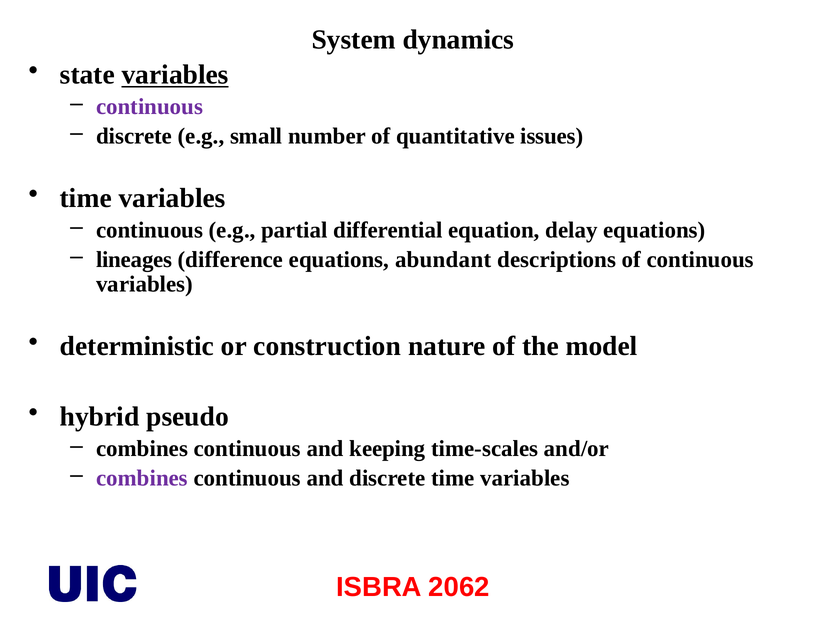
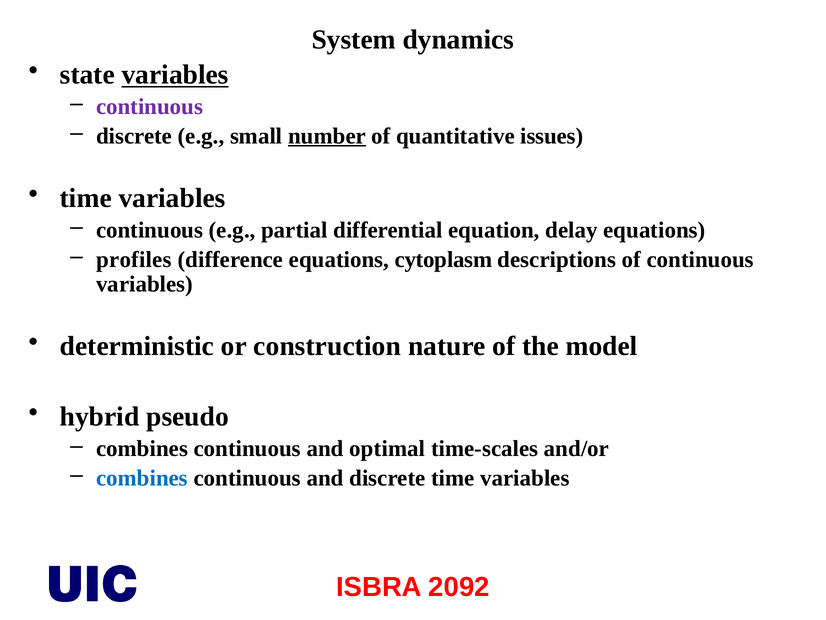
number underline: none -> present (327, 136)
lineages: lineages -> profiles (134, 259)
abundant: abundant -> cytoplasm (443, 259)
keeping: keeping -> optimal (387, 448)
combines colour: purple -> blue (142, 478)
2062: 2062 -> 2092 (459, 587)
